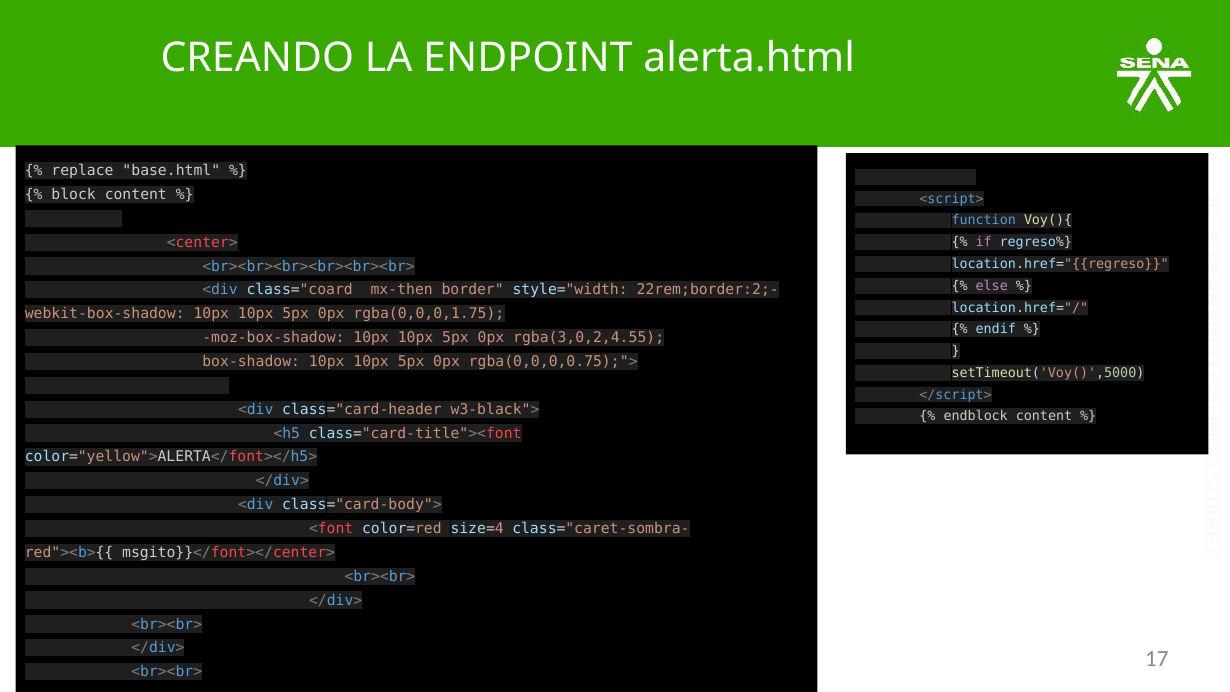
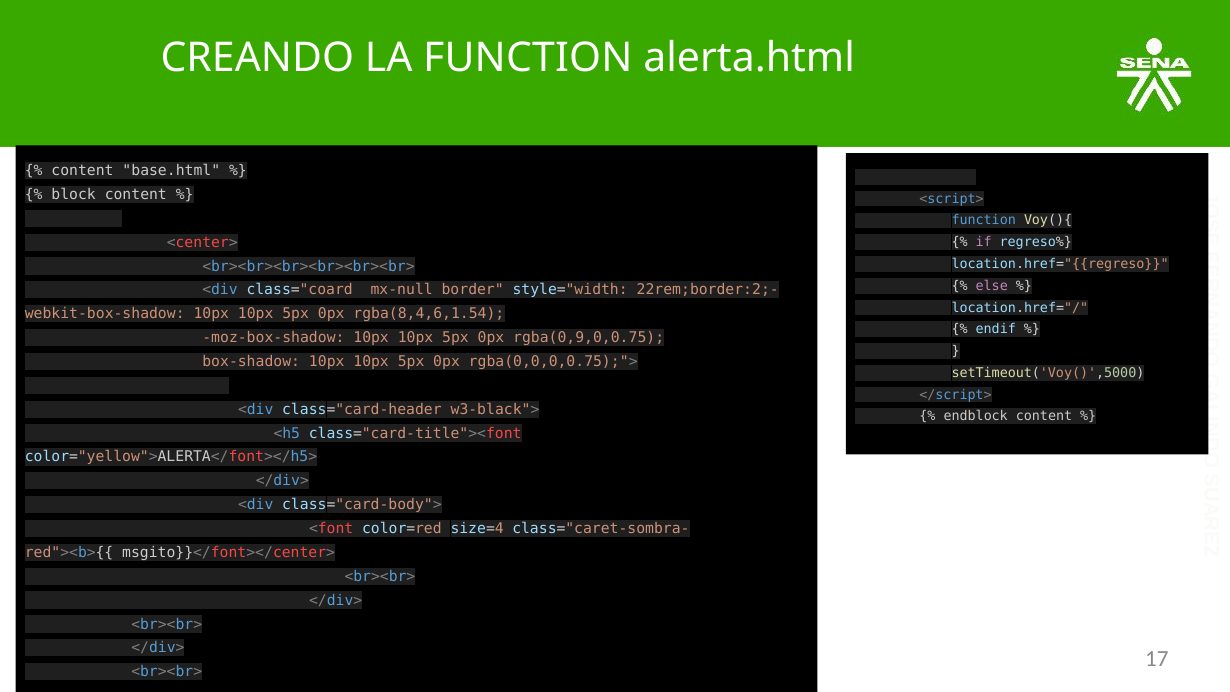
LA ENDPOINT: ENDPOINT -> FUNCTION (528, 58)
replace: replace -> content (83, 171)
mx-then: mx-then -> mx-null (402, 290)
rgba(0,0,0,1.75: rgba(0,0,0,1.75 -> rgba(8,4,6,1.54 (429, 314)
rgba(3,0,2,4.55: rgba(3,0,2,4.55 -> rgba(0,9,0,0.75 (589, 338)
